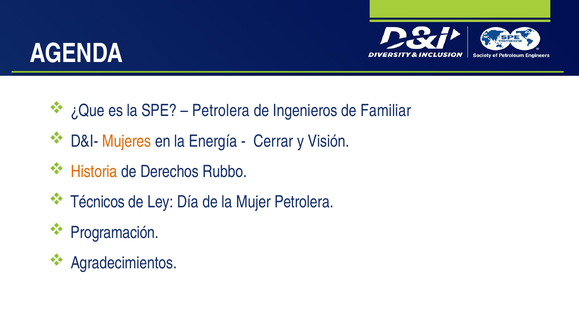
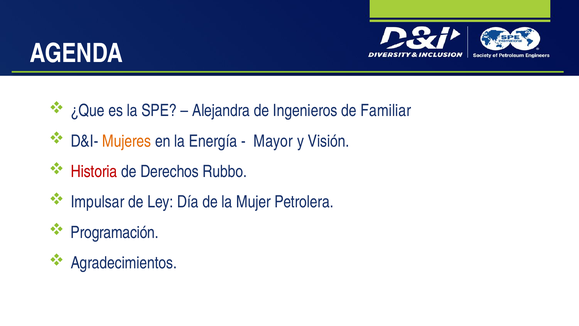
Petrolera: Petrolera -> Alejandra (221, 111)
Cerrar: Cerrar -> Mayor (273, 141)
Historia colour: orange -> red (94, 171)
Técnicos: Técnicos -> Impulsar (98, 202)
